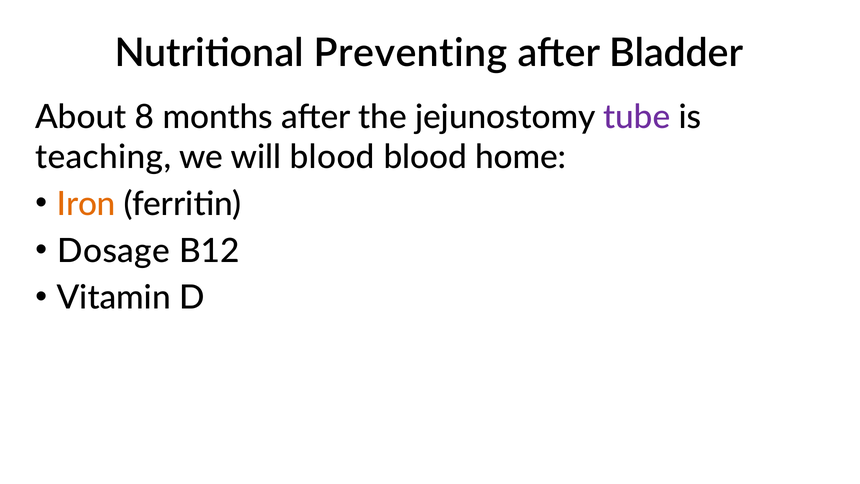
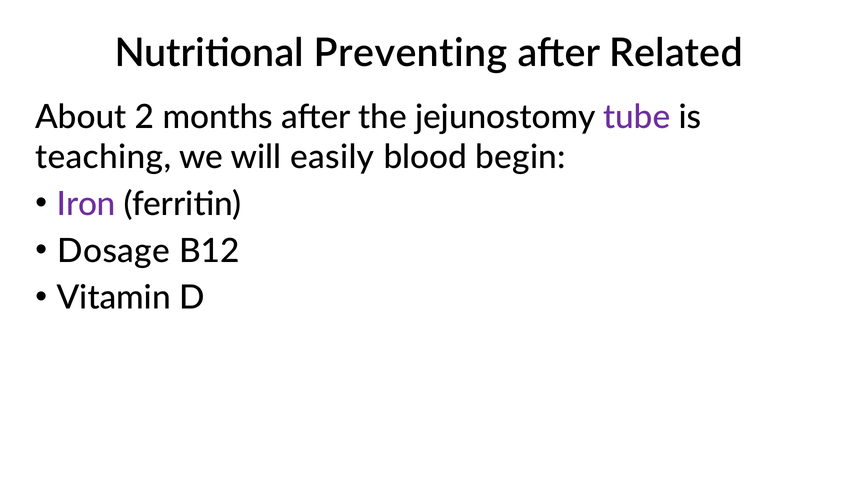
Bladder: Bladder -> Related (676, 53)
8: 8 -> 2 (145, 117)
will blood: blood -> easily (332, 157)
home: home -> begin (521, 157)
Iron colour: orange -> purple (86, 204)
